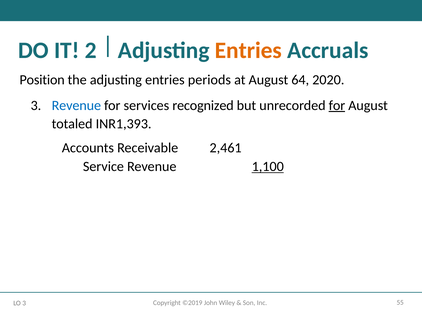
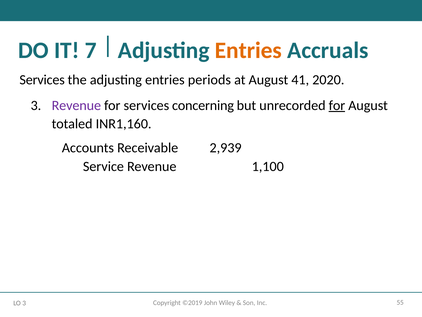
2: 2 -> 7 (91, 50)
Position: Position -> Services (42, 80)
64: 64 -> 41 (300, 80)
Revenue colour: blue -> purple (76, 105)
recognized: recognized -> concerning (203, 105)
INR1,393: INR1,393 -> INR1,160 (124, 124)
2,461: 2,461 -> 2,939 (226, 148)
1,100 underline: present -> none (268, 166)
